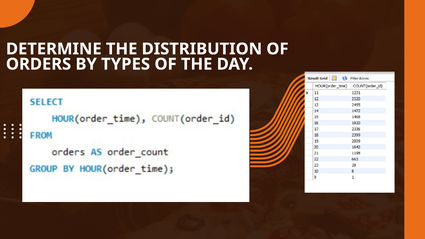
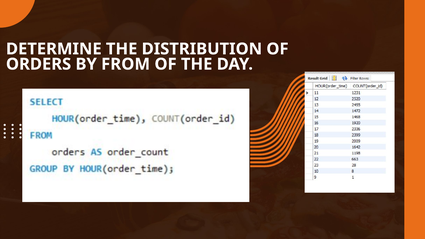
TYPES: TYPES -> FROM (126, 64)
